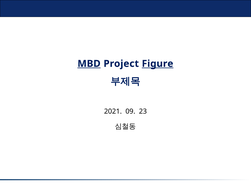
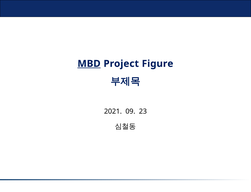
Figure underline: present -> none (158, 64)
